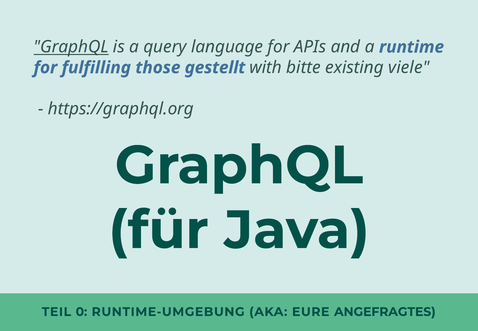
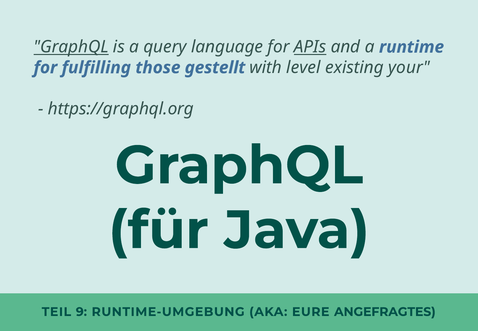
APIs underline: none -> present (310, 47)
bitte: bitte -> level (303, 68)
viele: viele -> your (409, 68)
0: 0 -> 9 (81, 312)
